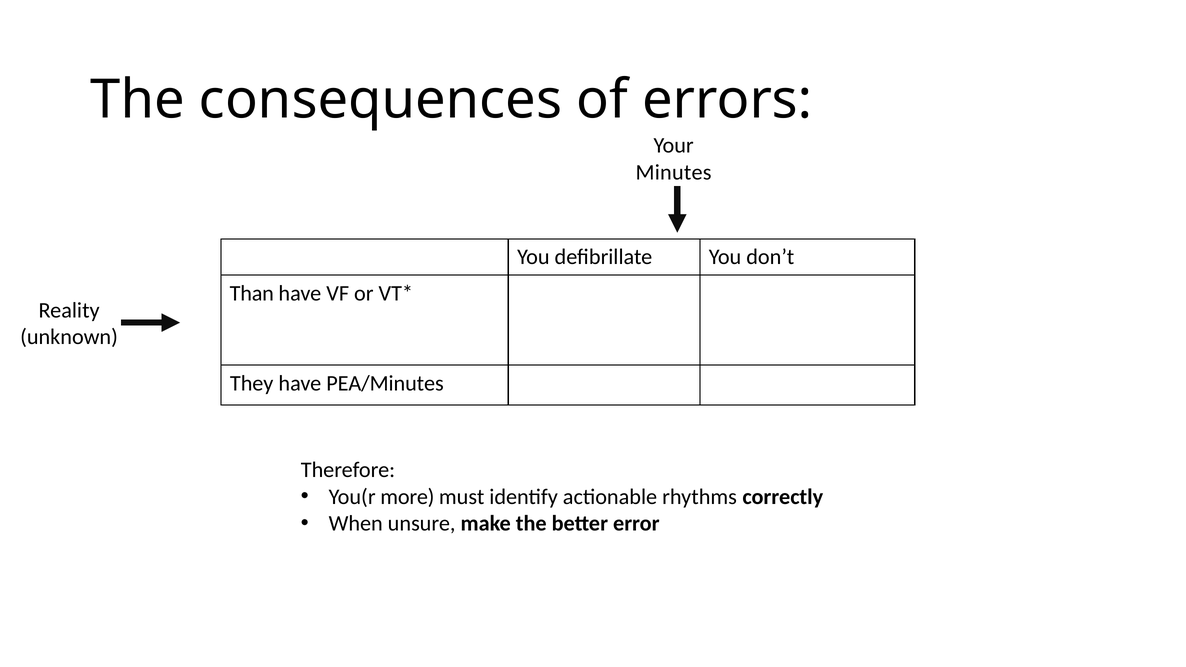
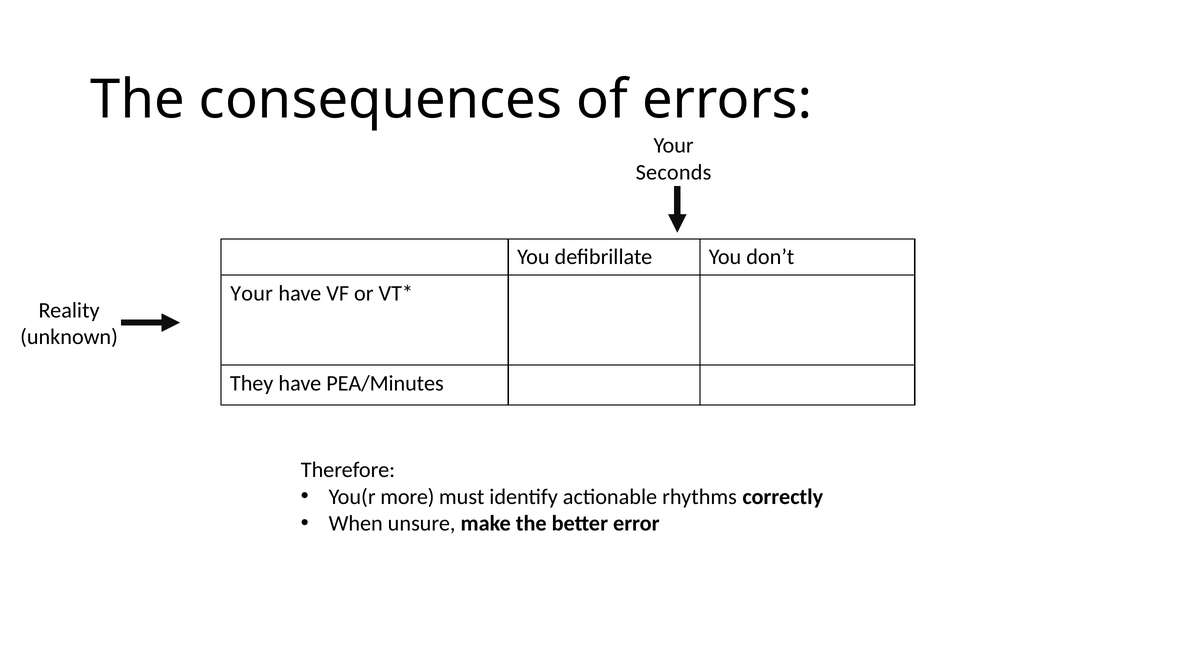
Minutes: Minutes -> Seconds (674, 172)
Than: Than -> Your (252, 293)
